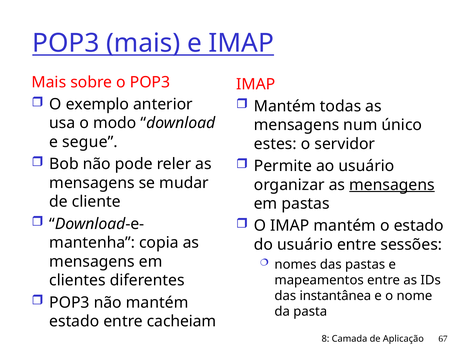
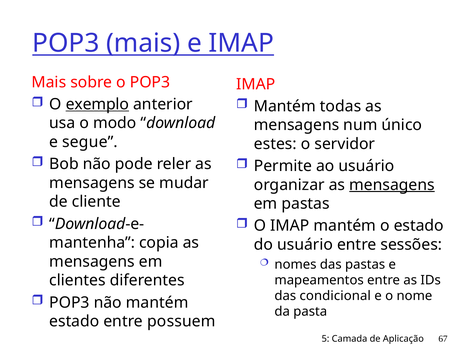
exemplo underline: none -> present (97, 104)
instantânea: instantânea -> condicional (335, 296)
cacheiam: cacheiam -> possuem (181, 321)
8: 8 -> 5 (325, 339)
